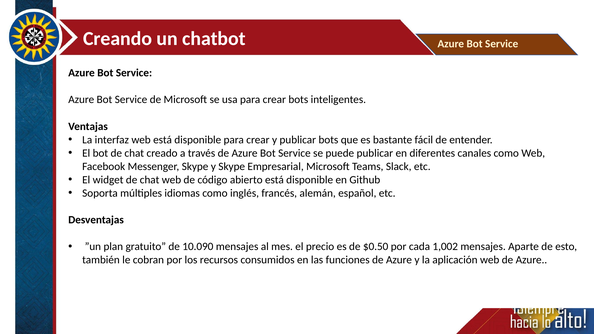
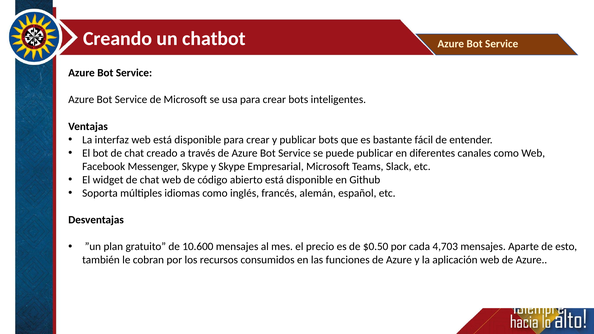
10.090: 10.090 -> 10.600 (198, 247)
1,002: 1,002 -> 4,703 (445, 247)
